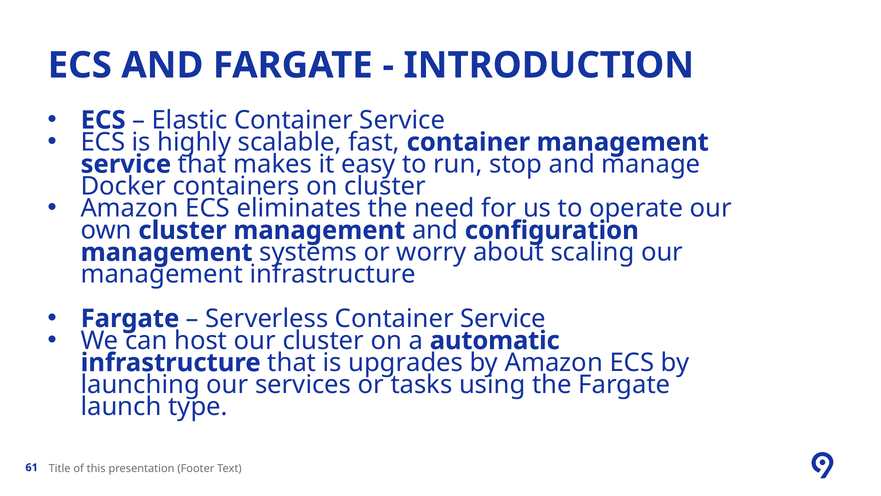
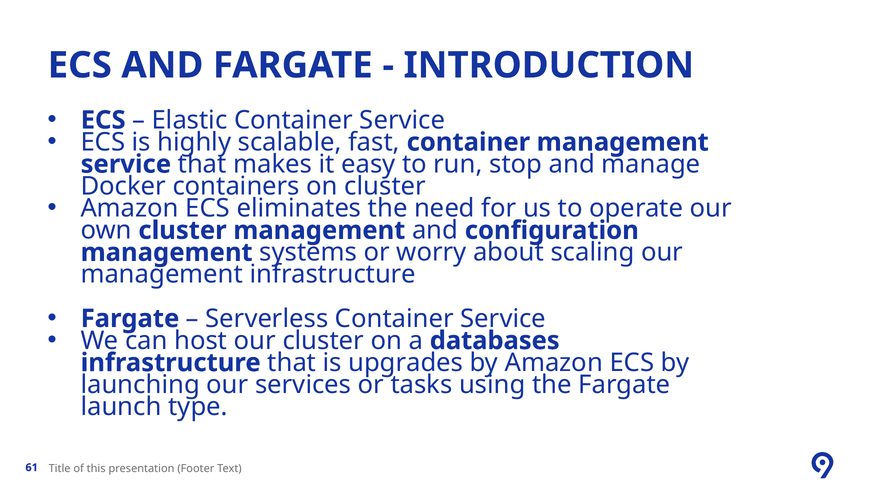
automatic: automatic -> databases (495, 340)
